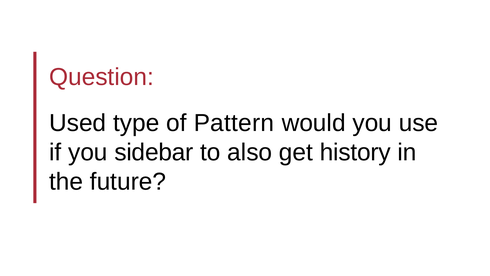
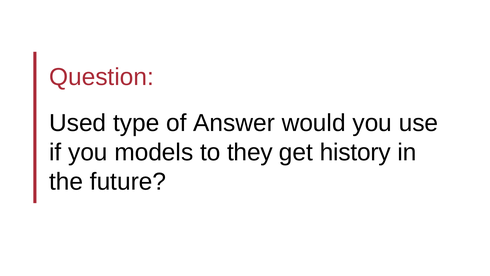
Pattern: Pattern -> Answer (234, 123)
sidebar: sidebar -> models (154, 152)
also: also -> they (250, 152)
